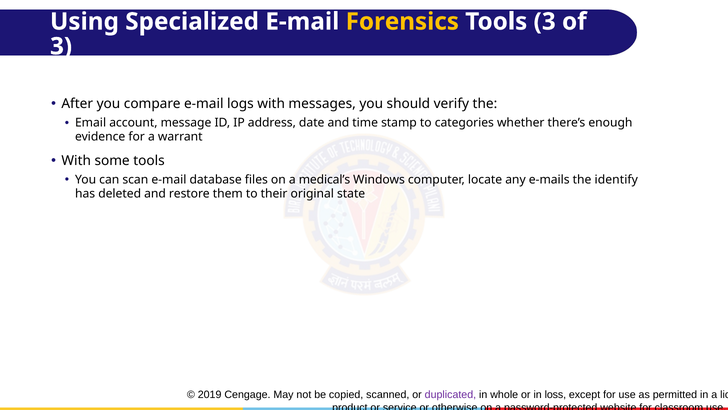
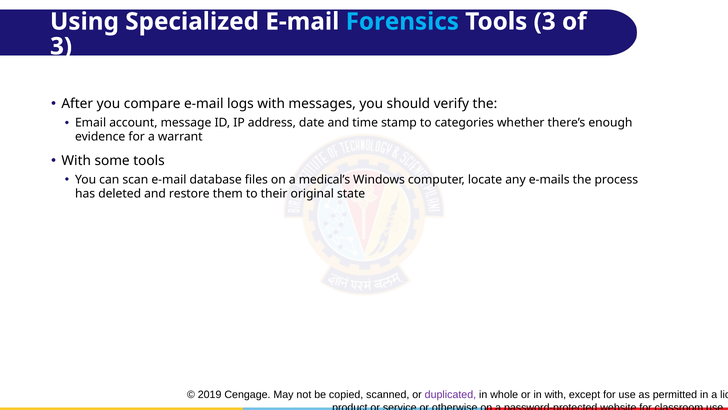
Forensics colour: yellow -> light blue (402, 22)
identify: identify -> process (616, 180)
in loss: loss -> with (555, 394)
